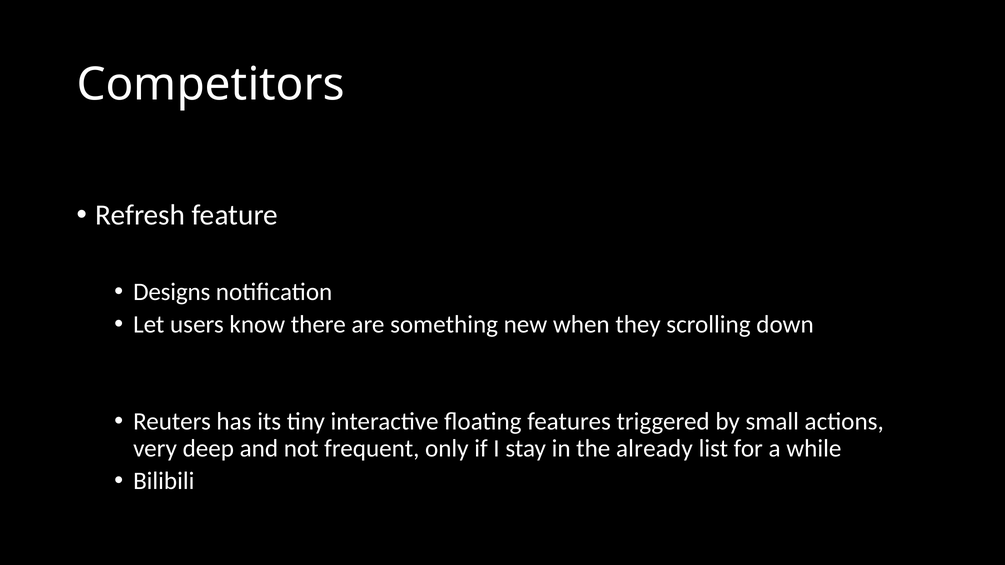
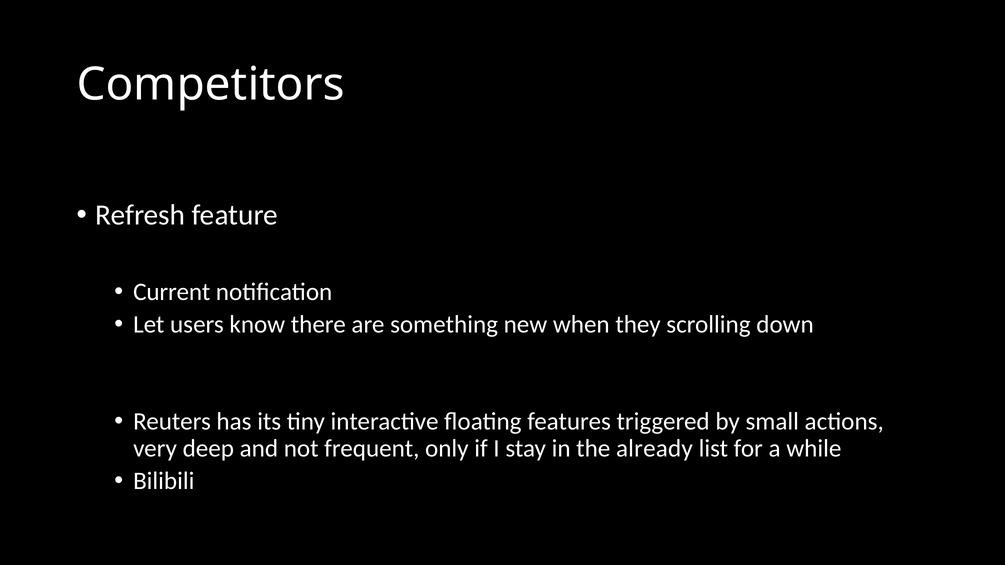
Designs: Designs -> Current (172, 292)
